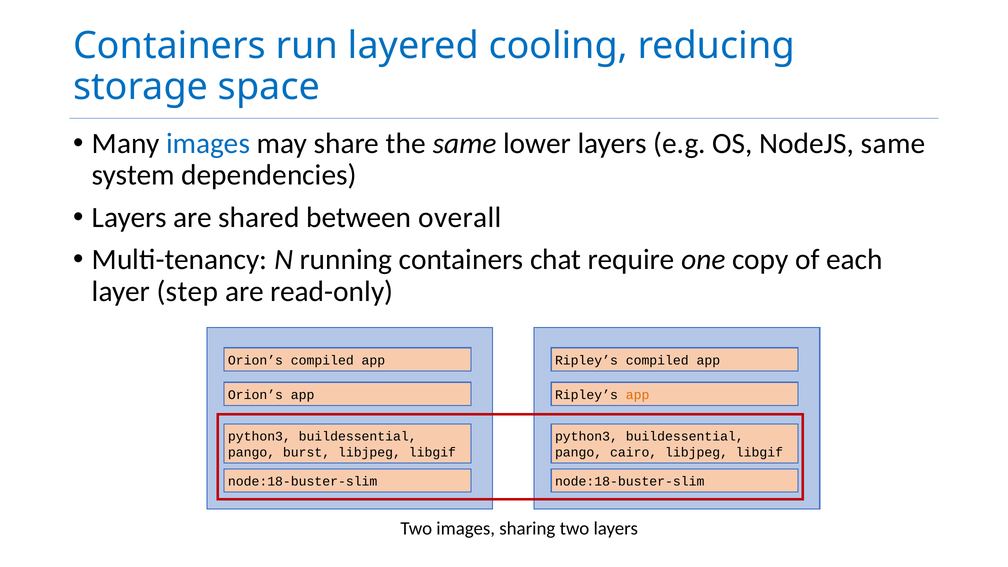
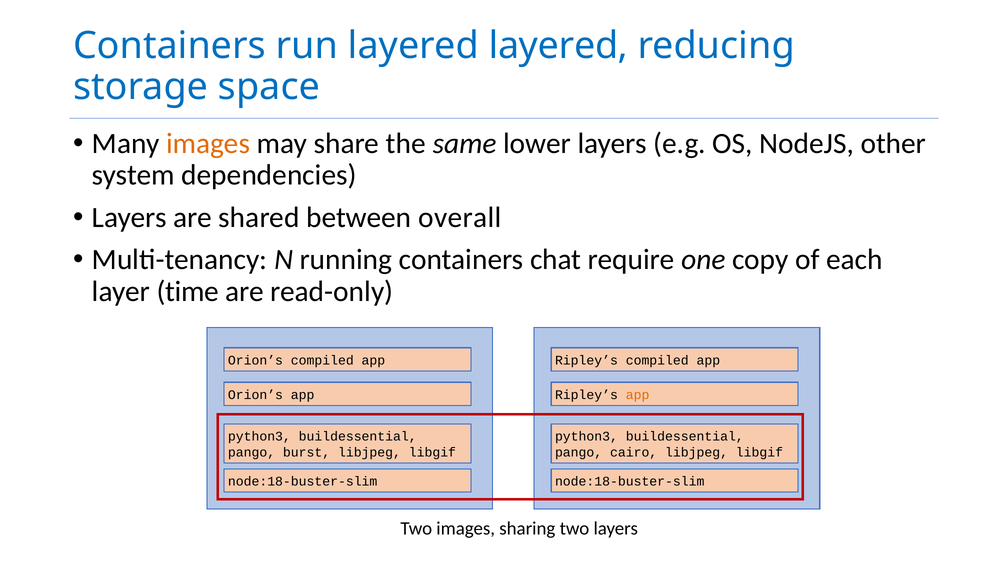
layered cooling: cooling -> layered (558, 46)
images colour: blue -> orange (208, 144)
NodeJS same: same -> other (893, 144)
step: step -> time (188, 292)
